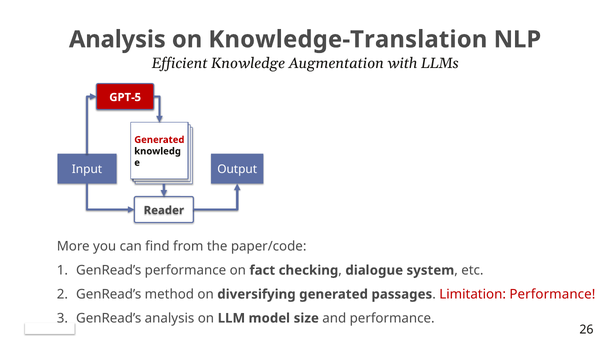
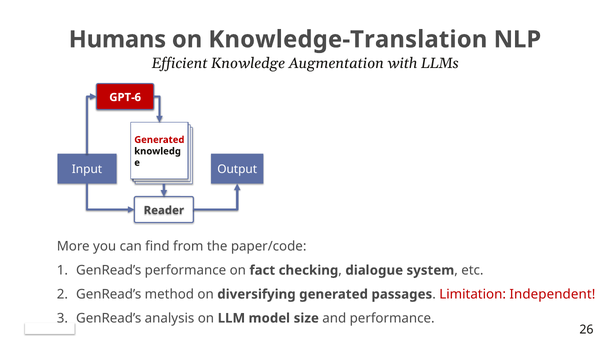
Analysis: Analysis -> Humans (117, 39)
GPT-5: GPT-5 -> GPT-6 (125, 97)
Limitation Performance: Performance -> Independent (552, 294)
